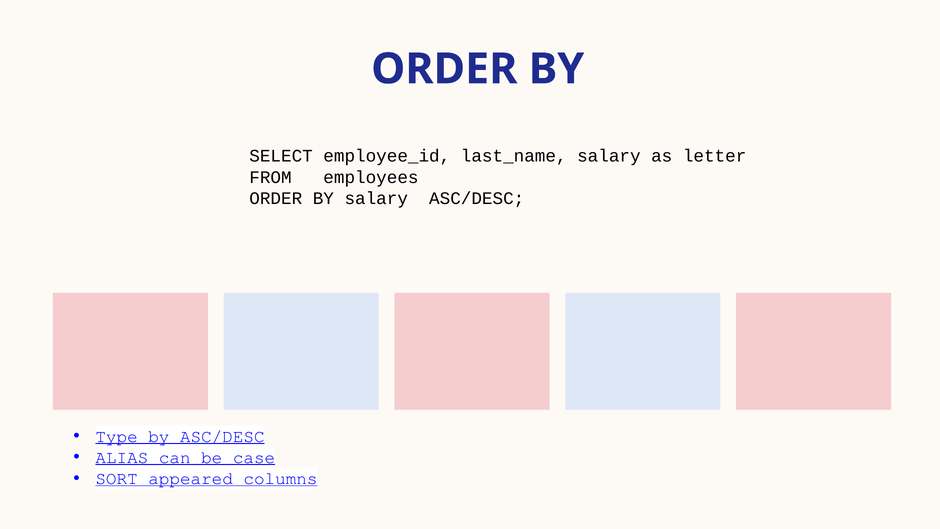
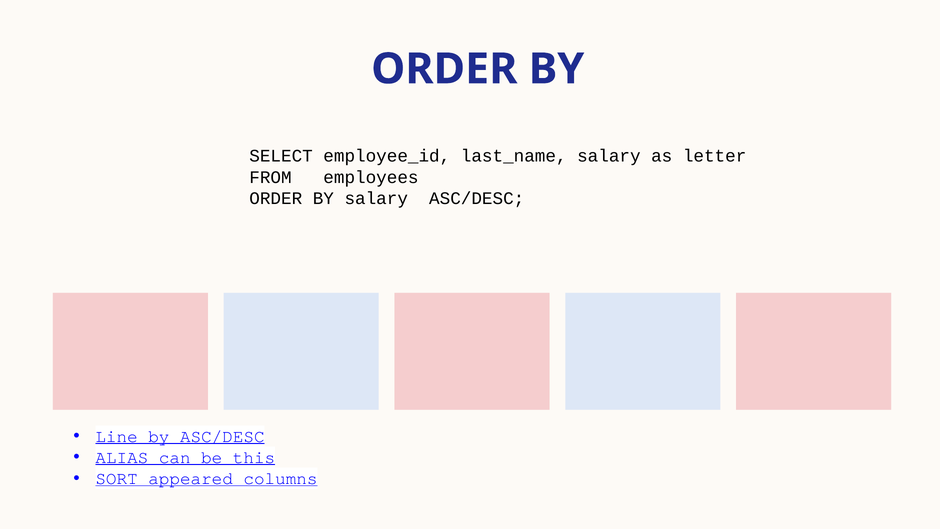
Type: Type -> Line (117, 436)
case: case -> this (254, 457)
